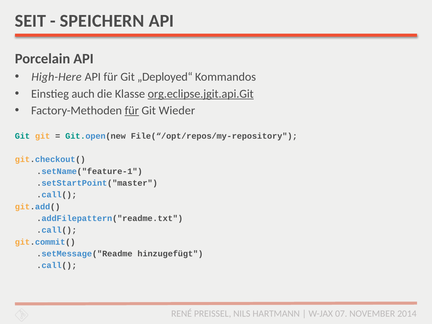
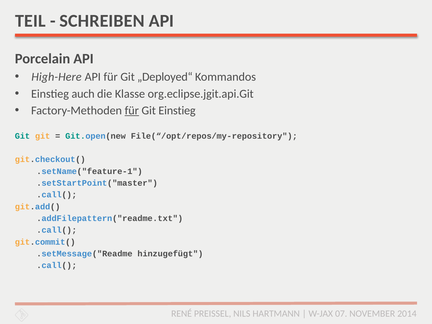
SEIT: SEIT -> TEIL (30, 21)
SPEICHERN: SPEICHERN -> SCHREIBEN (102, 21)
org.eclipse.jgit.api.Git underline: present -> none (201, 94)
Git Wieder: Wieder -> Einstieg (177, 111)
